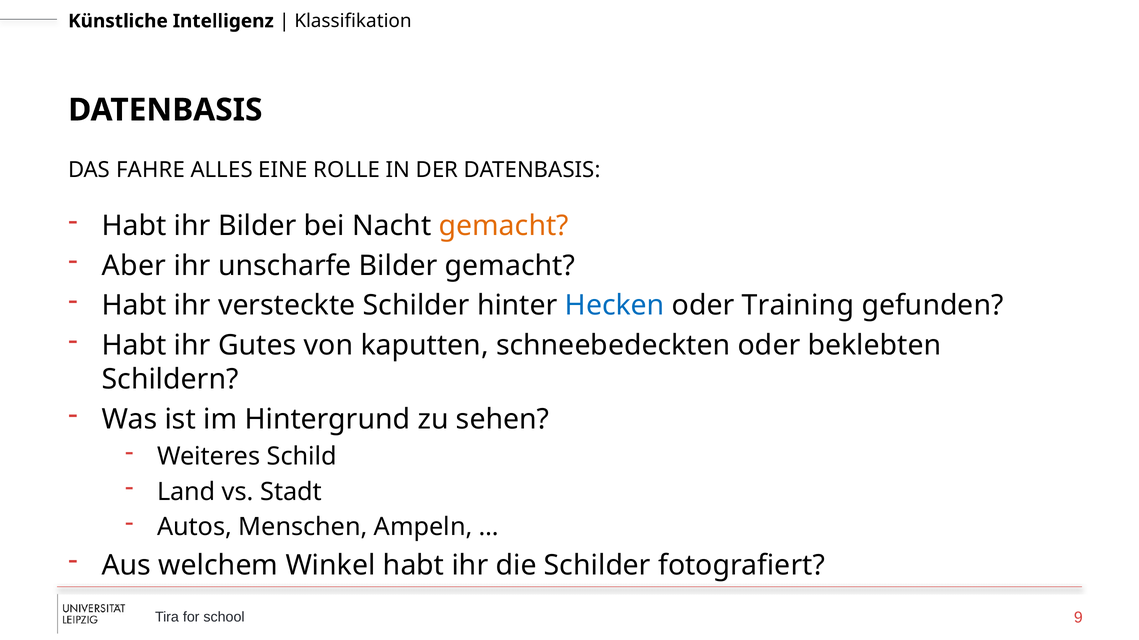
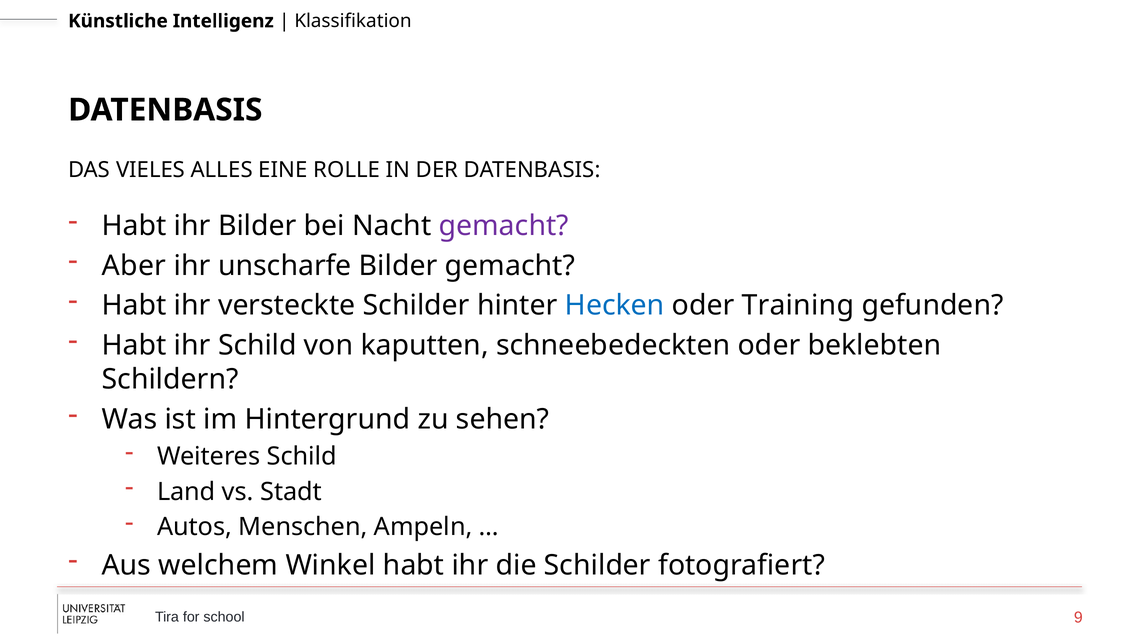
FAHRE: FAHRE -> VIELES (151, 170)
gemacht colour: orange -> purple (504, 226)
ihr Gutes: Gutes -> Schild (257, 346)
